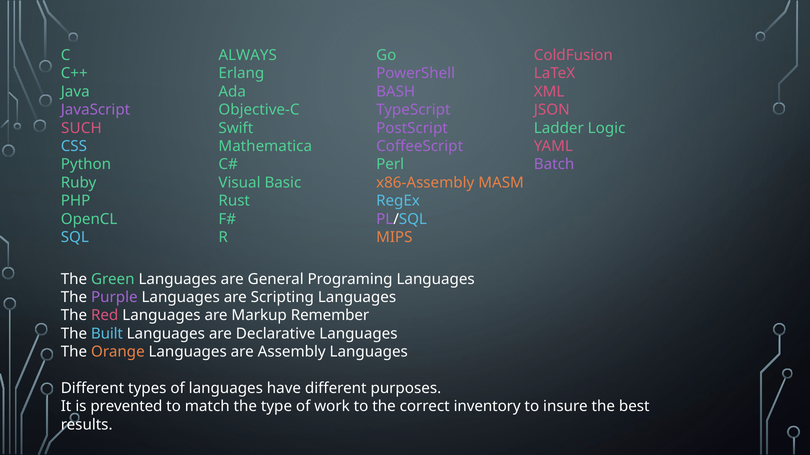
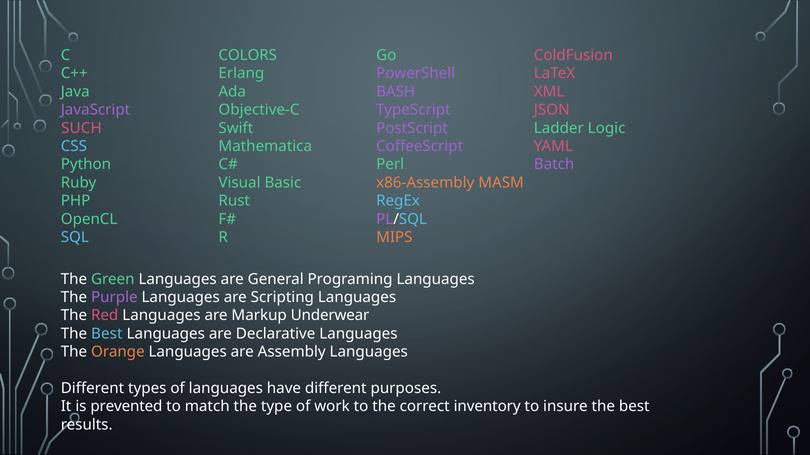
ALWAYS: ALWAYS -> COLORS (248, 55)
Remember: Remember -> Underwear (330, 316)
Built: Built -> Best (107, 334)
